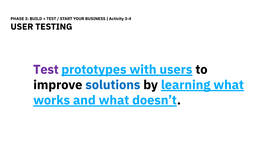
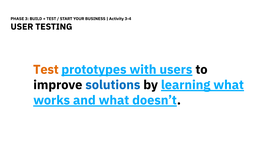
Test colour: purple -> orange (46, 70)
